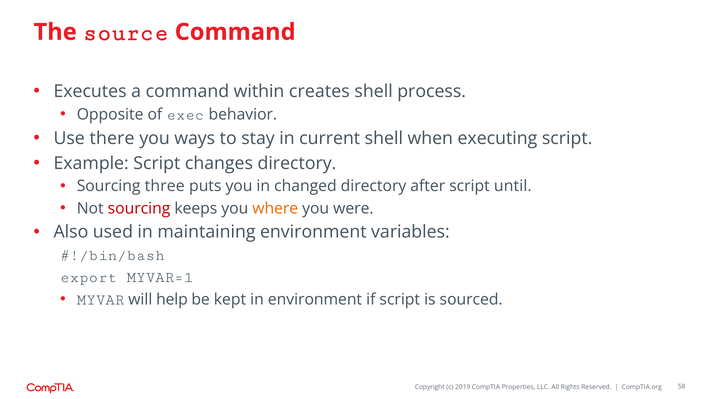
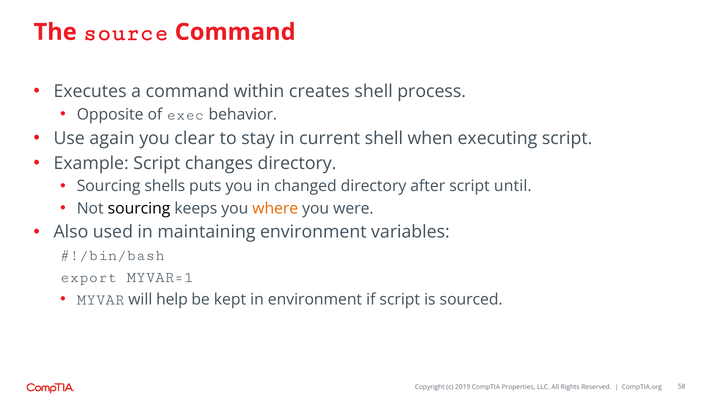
there: there -> again (112, 138)
ways: ways -> clear (195, 138)
three: three -> shells (165, 186)
sourcing colour: red -> black (139, 208)
